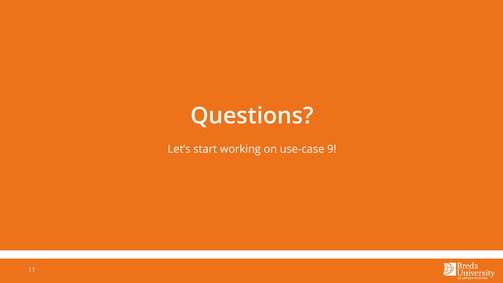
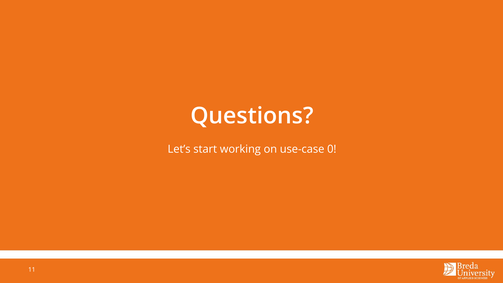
9: 9 -> 0 (332, 149)
